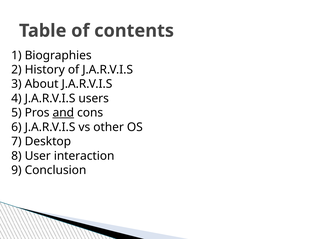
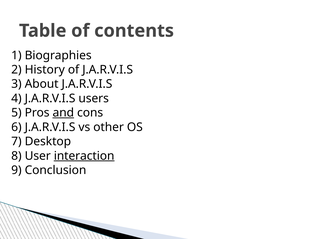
interaction underline: none -> present (84, 155)
